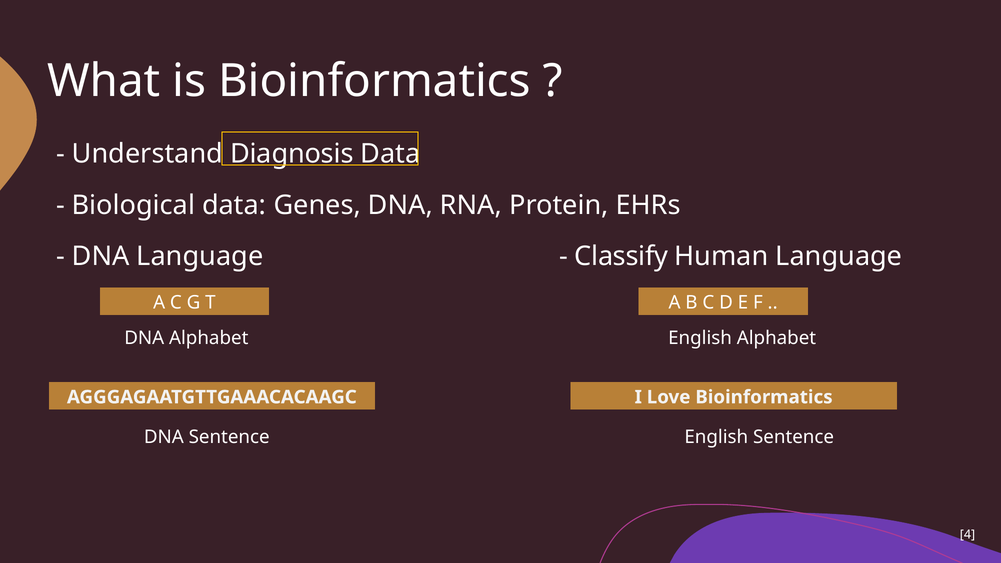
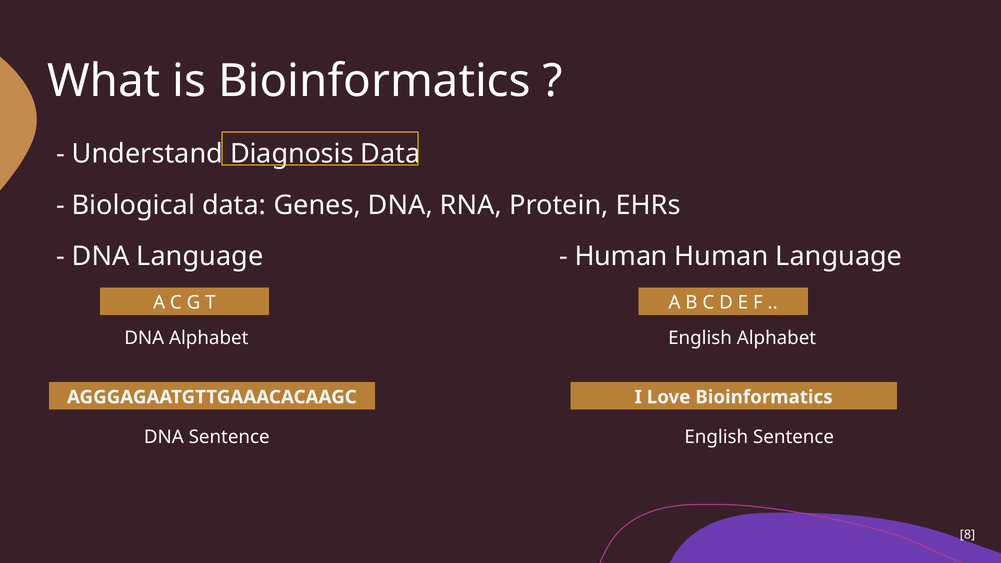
Classify: Classify -> Human (621, 256)
4: 4 -> 8 (968, 535)
